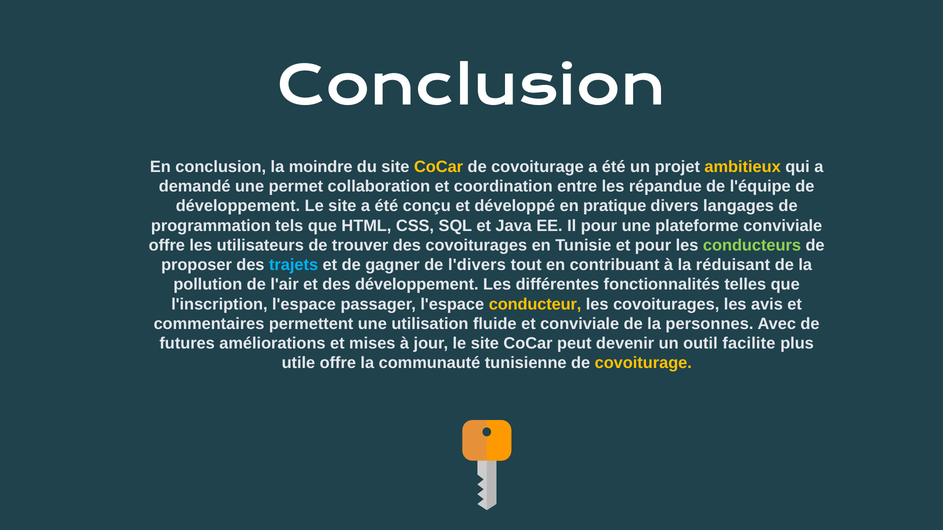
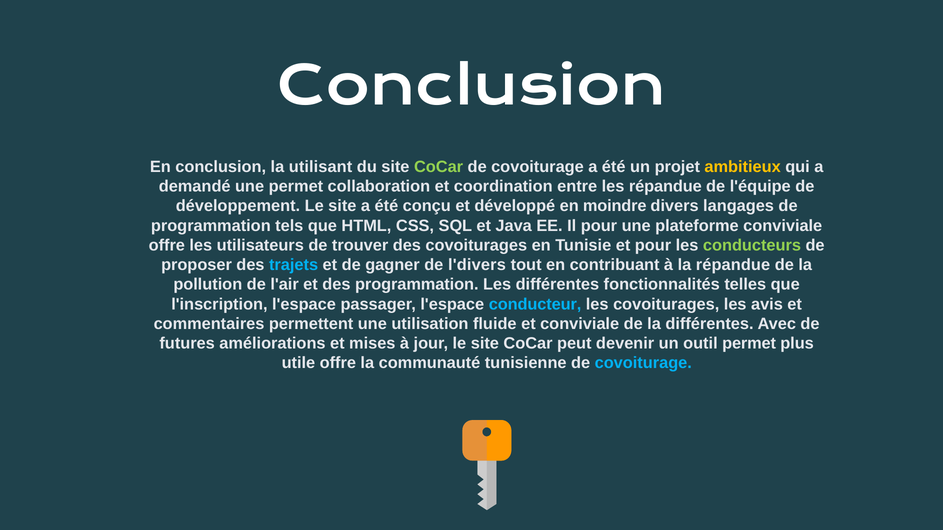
moindre: moindre -> utilisant (321, 167)
CoCar colour: yellow -> light green (439, 167)
pratique: pratique -> moindre (615, 206)
la réduisant: réduisant -> répandue (733, 265)
des développement: développement -> programmation (417, 285)
conducteur colour: yellow -> light blue (535, 304)
la personnes: personnes -> différentes (710, 324)
outil facilite: facilite -> permet (749, 344)
covoiturage colour: yellow -> light blue (643, 363)
